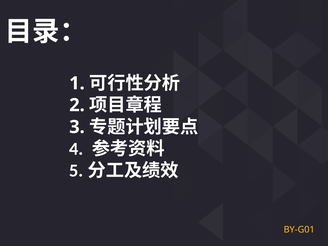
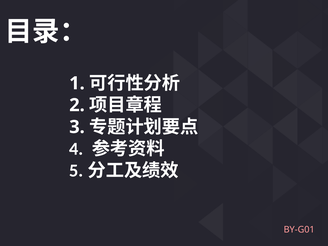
BY-G01 colour: yellow -> pink (299, 230)
